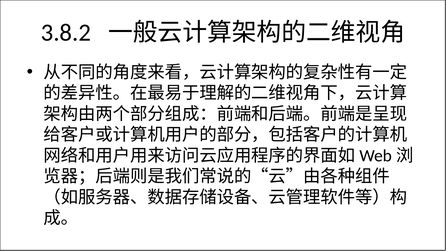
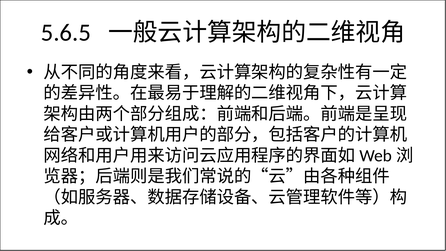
3.8.2: 3.8.2 -> 5.6.5 (66, 33)
